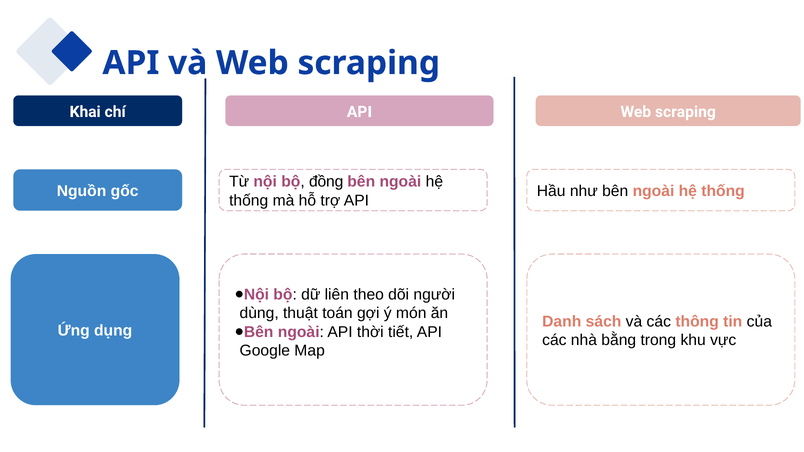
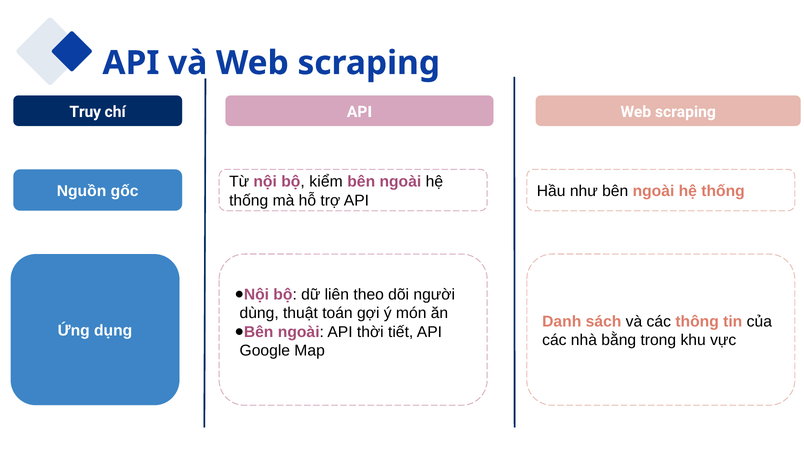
Khai: Khai -> Truy (85, 112)
đồng: đồng -> kiểm (326, 182)
